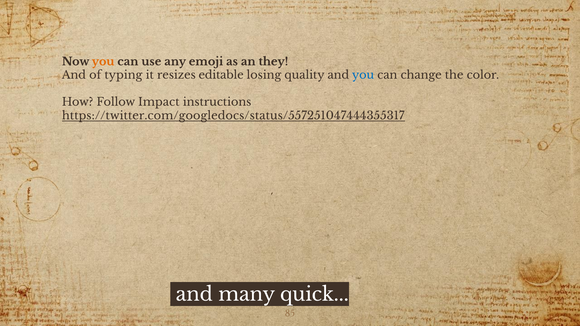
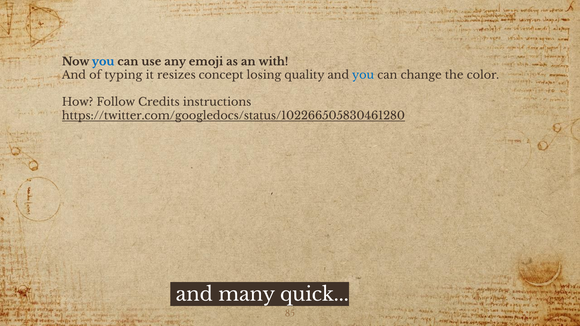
you colour: orange -> blue (103, 62)
they: they -> with (273, 62)
editable: editable -> concept (221, 75)
Impact: Impact -> Credits (159, 102)
https://twitter.com/googledocs/status/557251047444355317: https://twitter.com/googledocs/status/557251047444355317 -> https://twitter.com/googledocs/status/102266505830461280 (233, 116)
